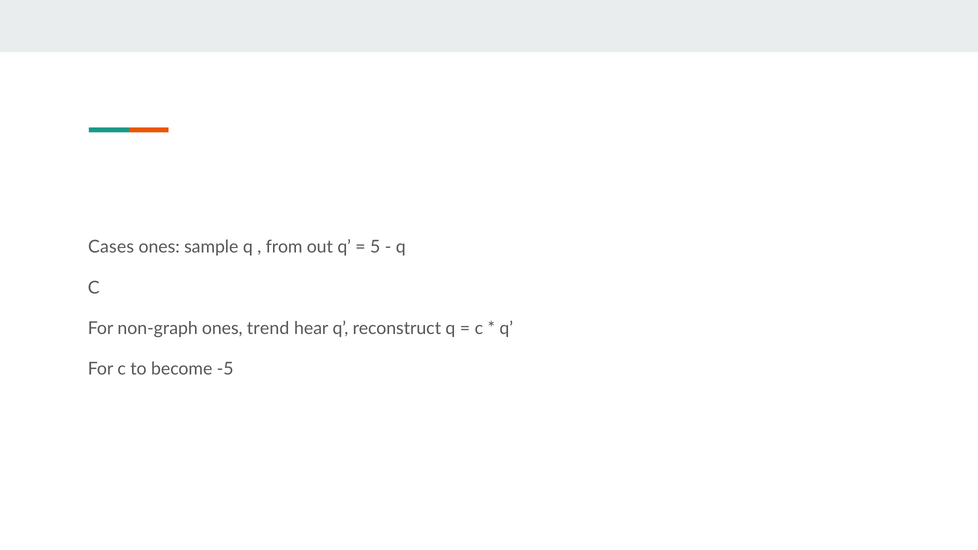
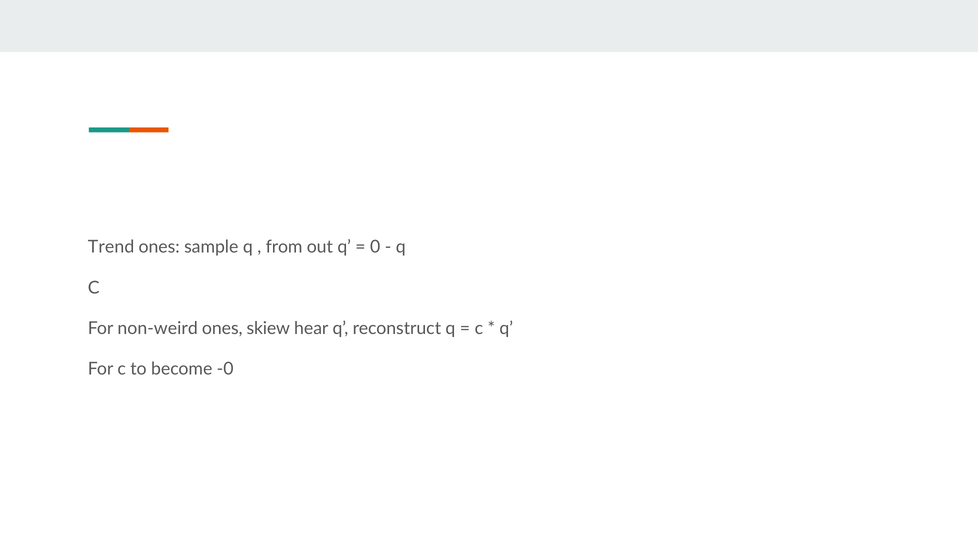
Cases: Cases -> Trend (111, 247)
5: 5 -> 0 (375, 247)
non-graph: non-graph -> non-weird (158, 328)
trend: trend -> skiew (268, 328)
-5: -5 -> -0 (225, 369)
